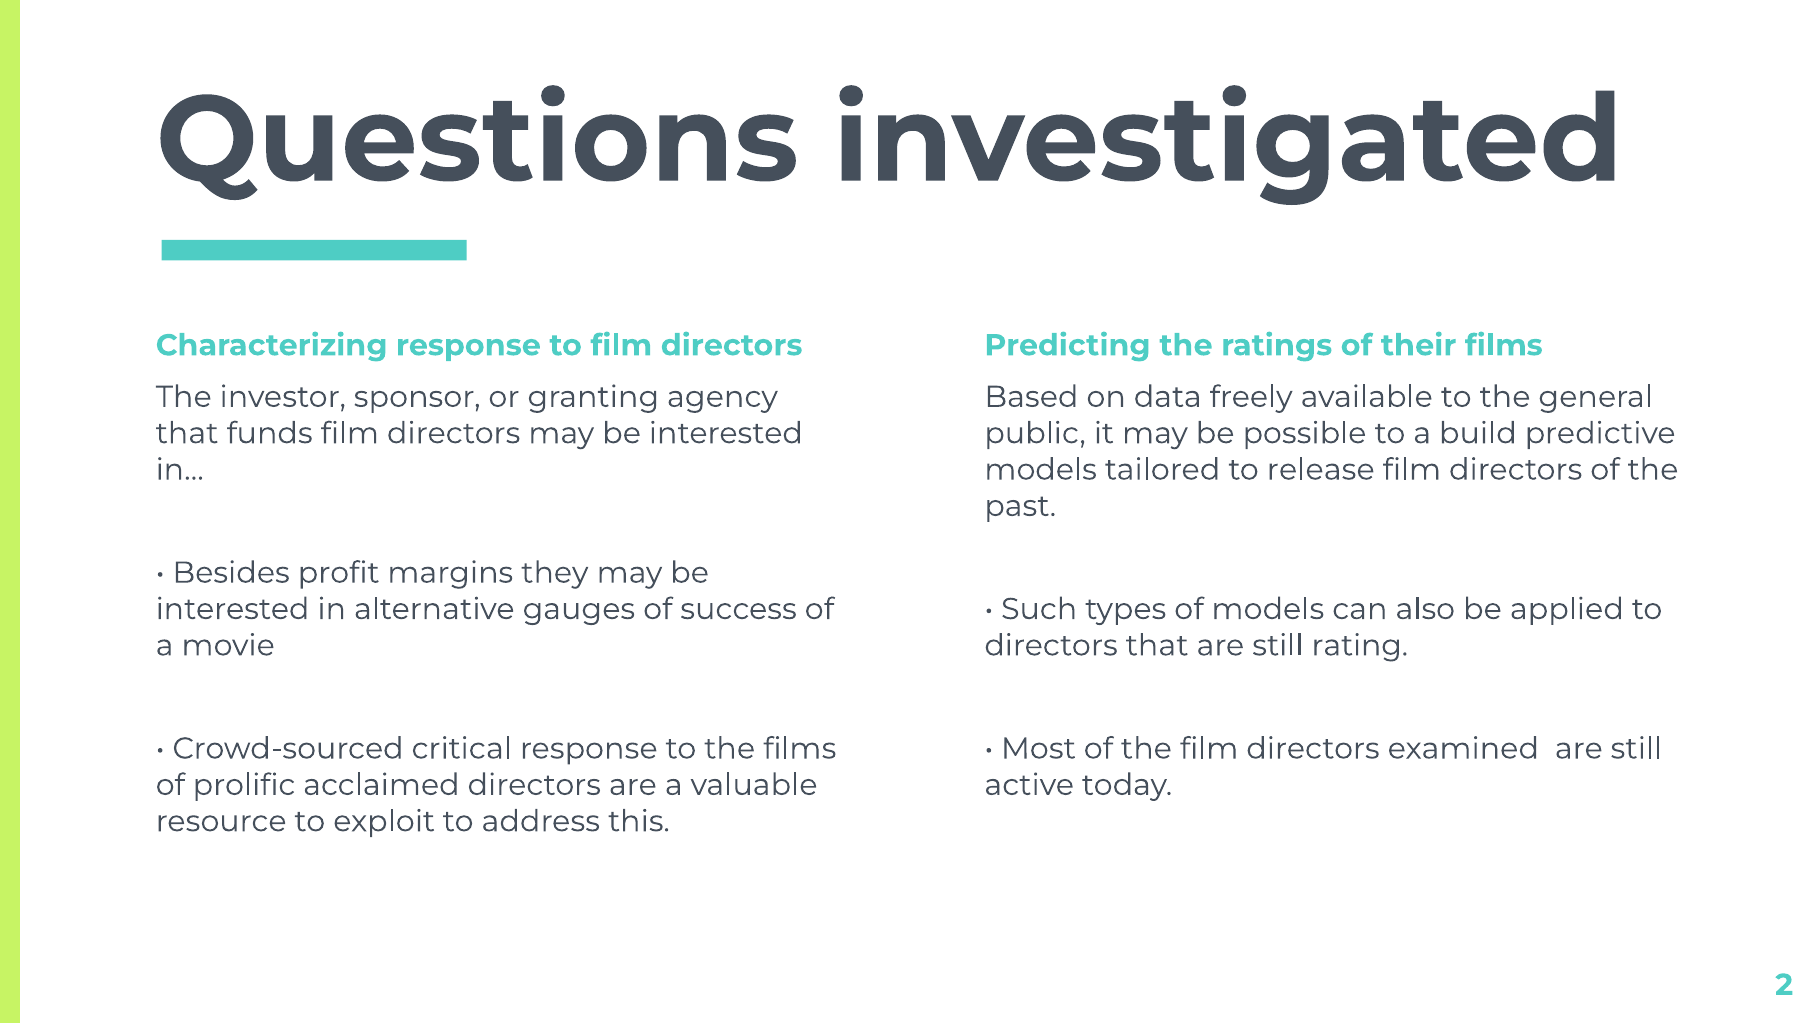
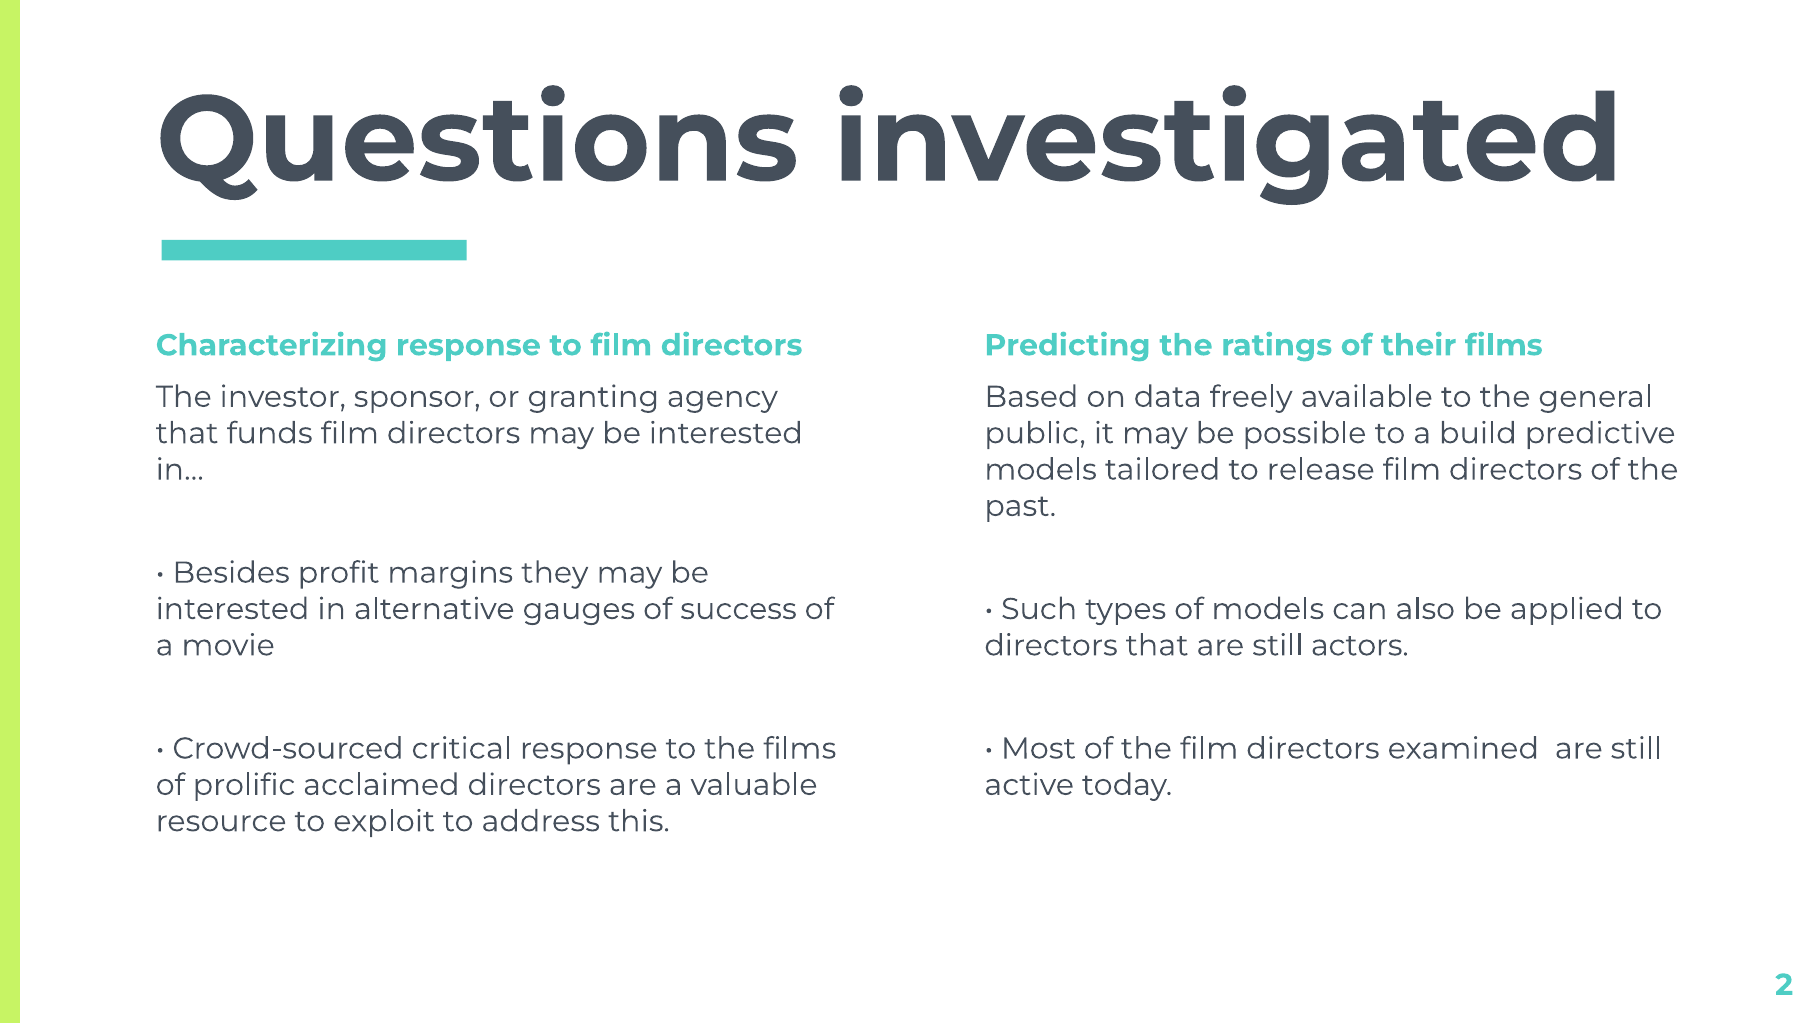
rating: rating -> actors (1360, 646)
